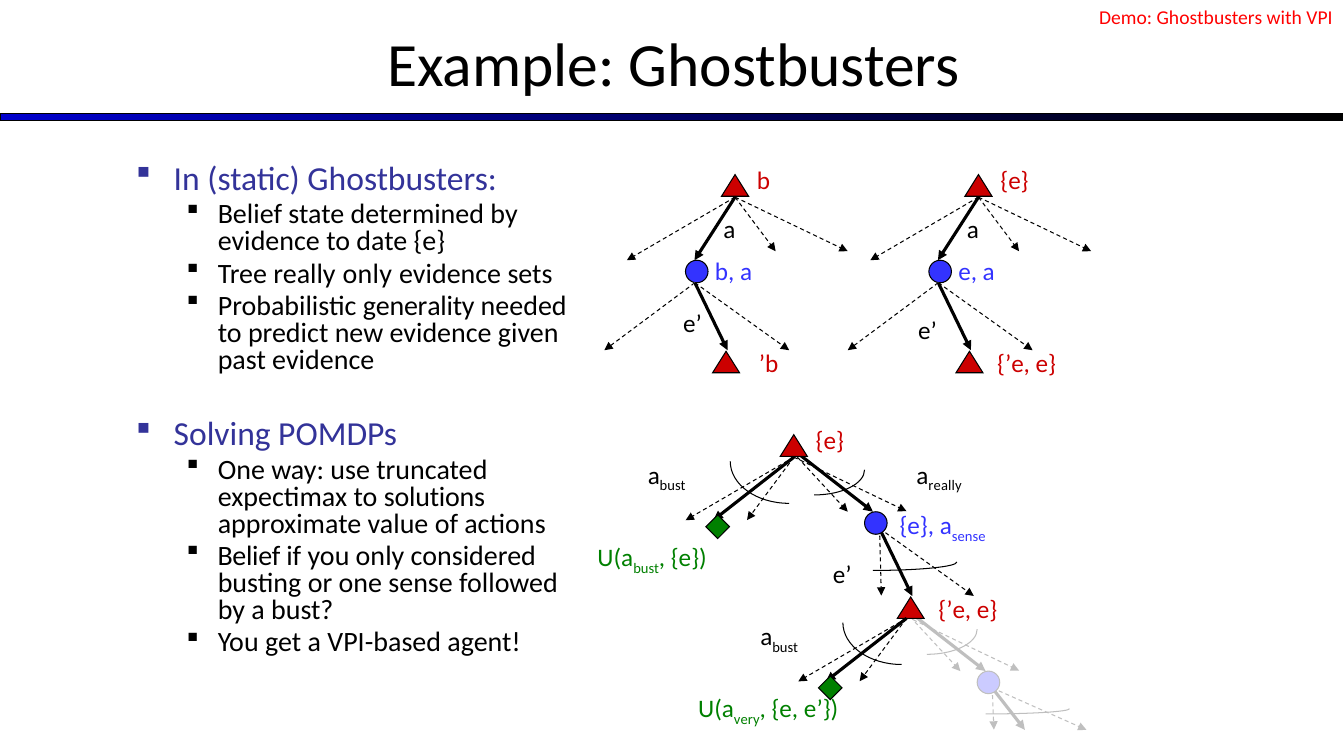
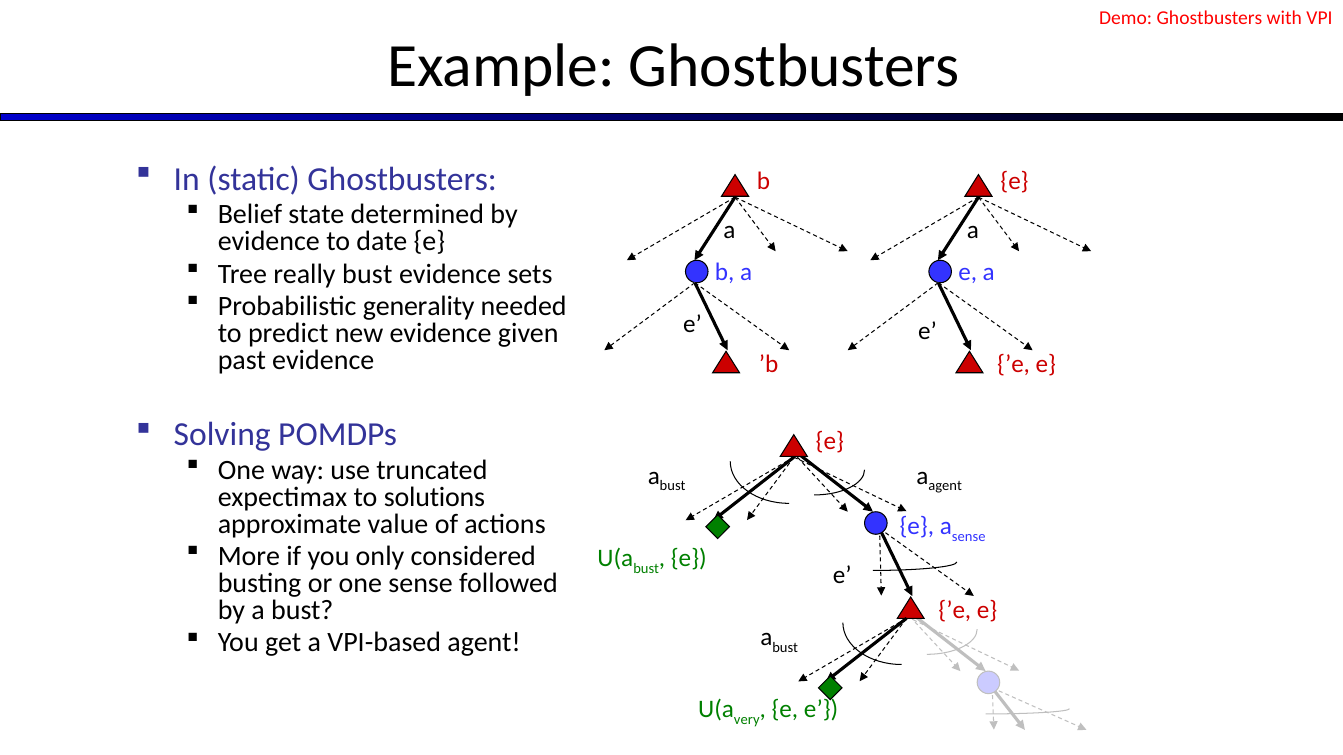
really only: only -> bust (367, 274)
a really: really -> agent (945, 486)
Belief: Belief -> More (249, 557)
